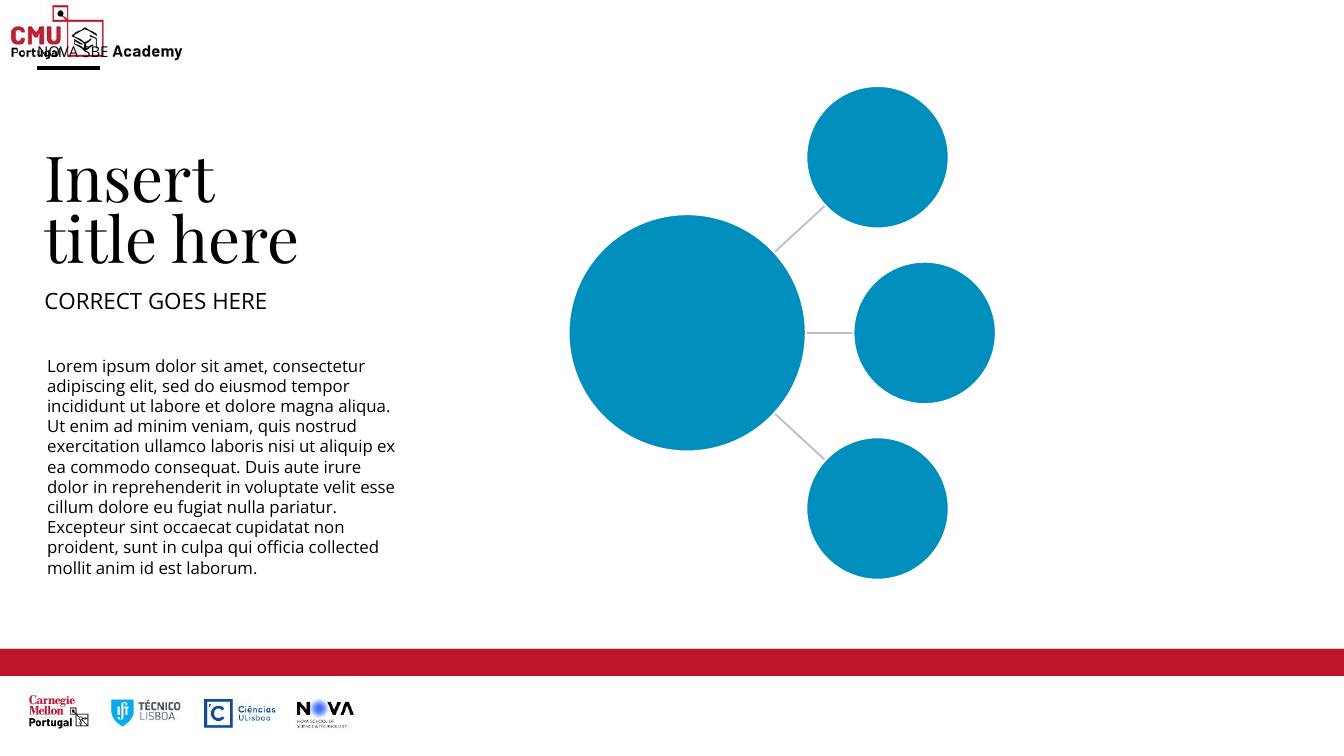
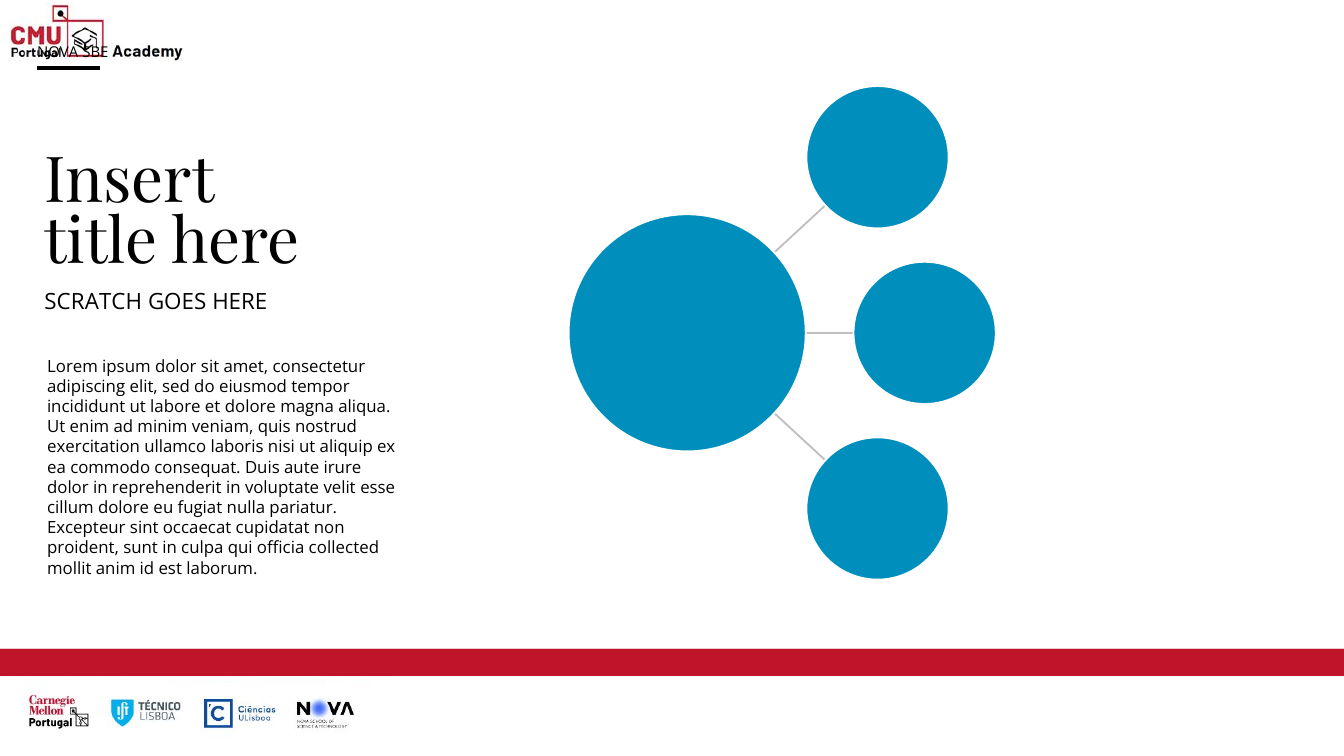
CORRECT: CORRECT -> SCRATCH (93, 302)
